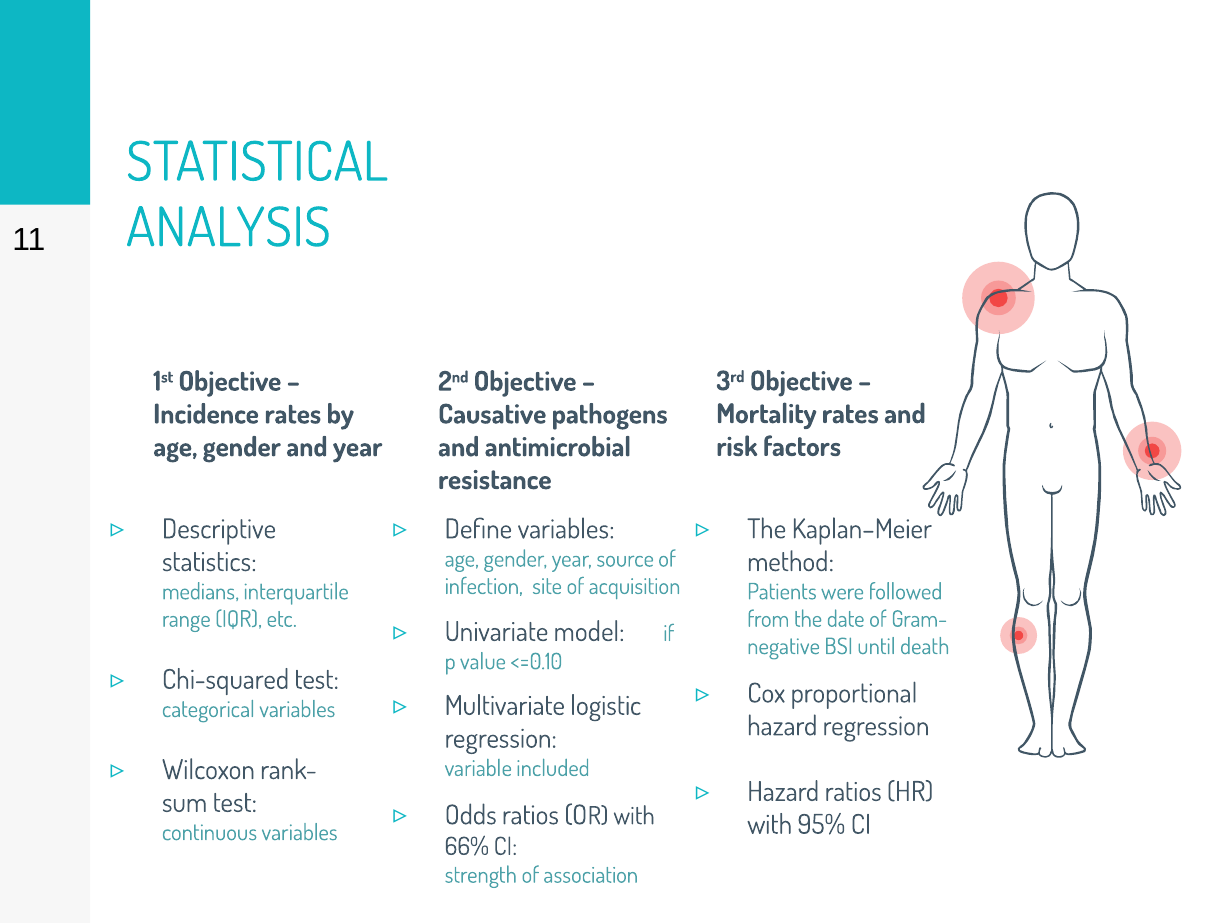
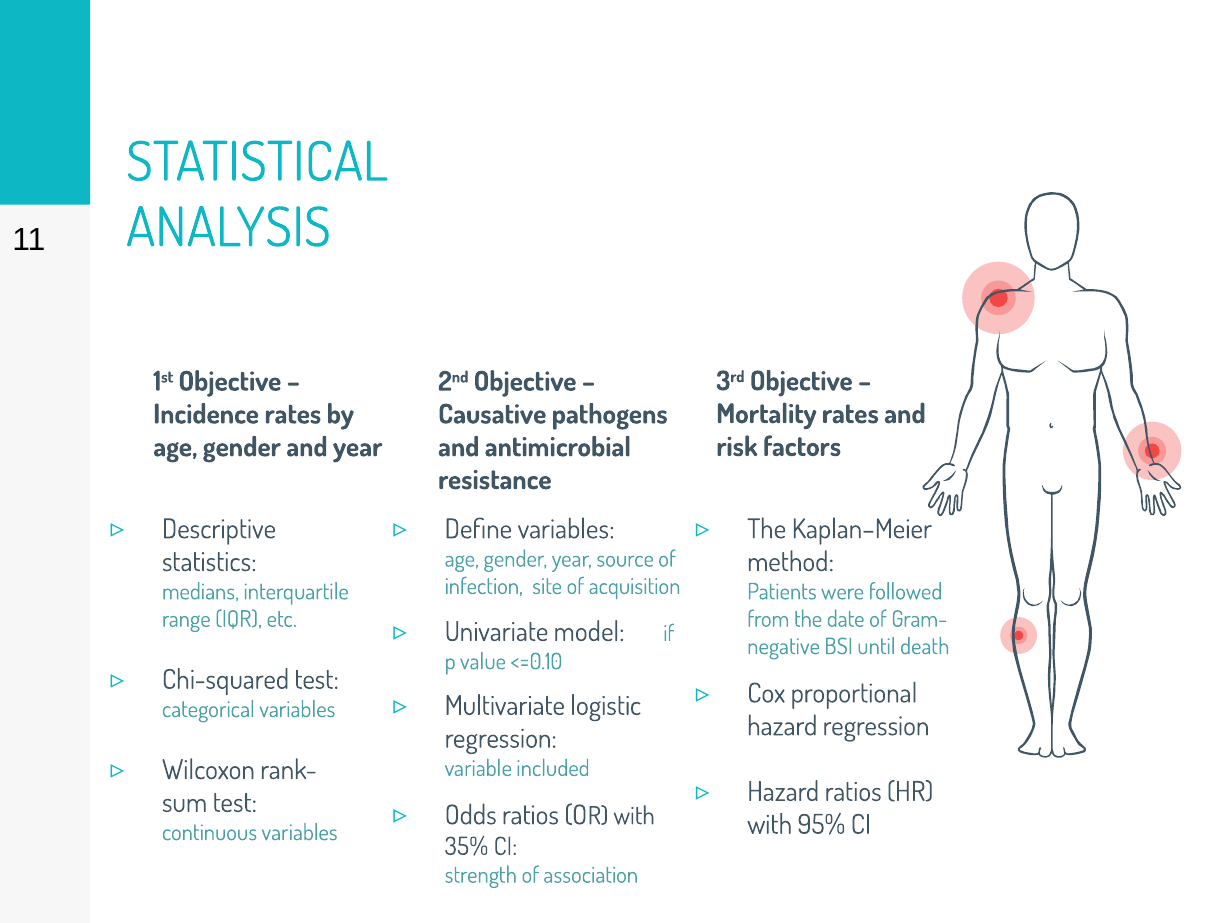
66%: 66% -> 35% (466, 847)
